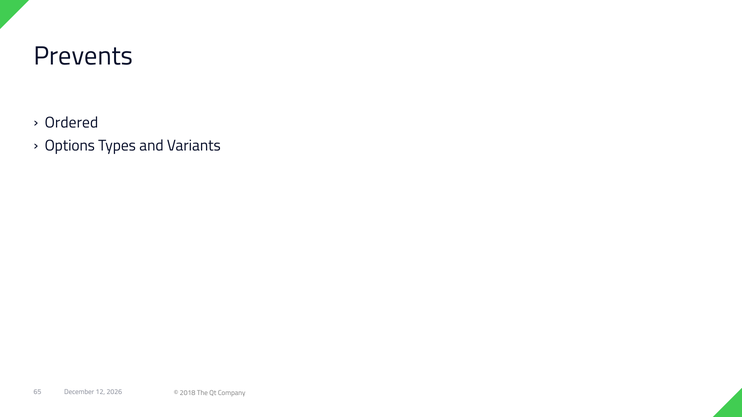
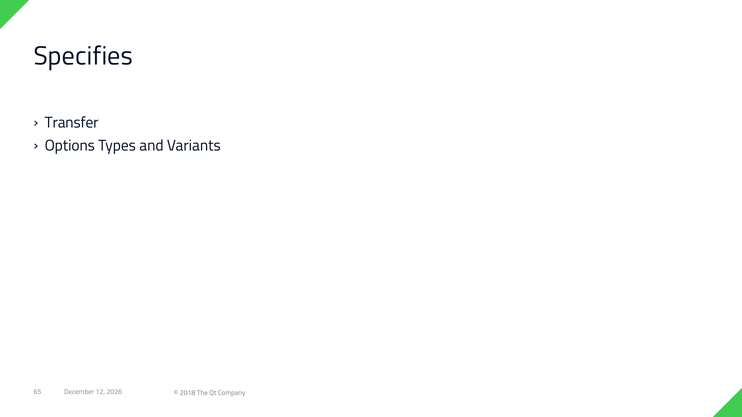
Prevents: Prevents -> Specifies (83, 56)
Ordered: Ordered -> Transfer (72, 123)
